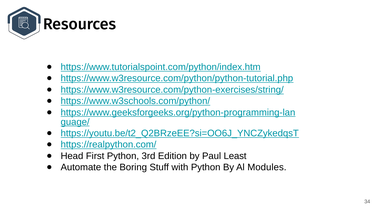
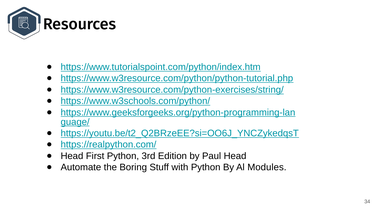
Paul Least: Least -> Head (235, 156)
